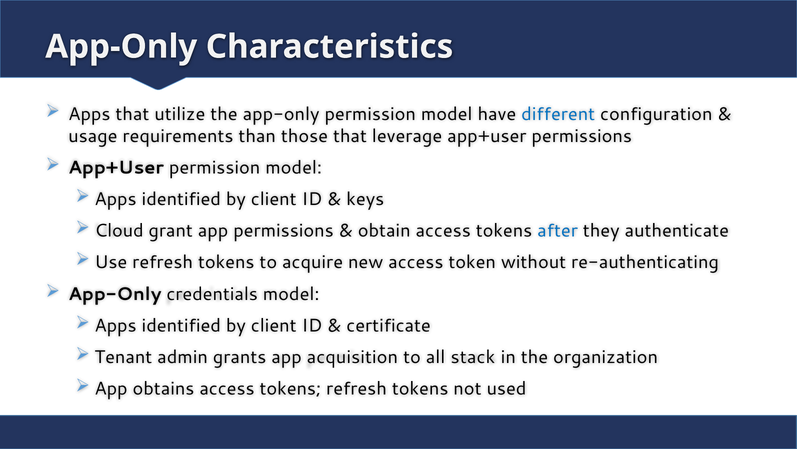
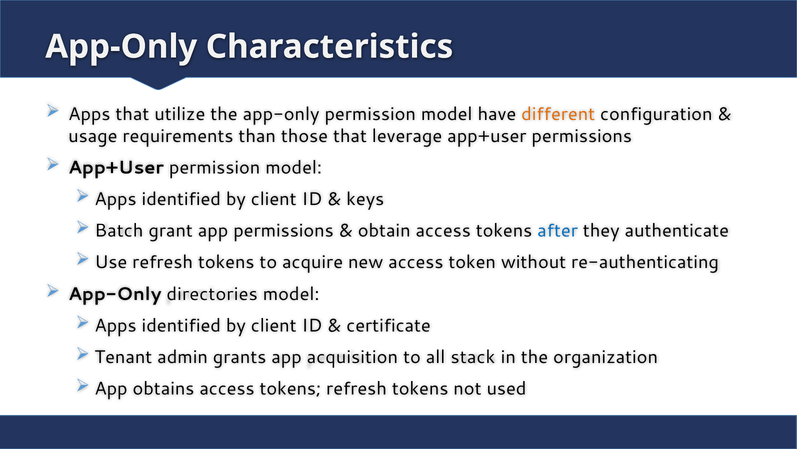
different colour: blue -> orange (558, 114)
Cloud: Cloud -> Batch (119, 230)
credentials: credentials -> directories (212, 294)
